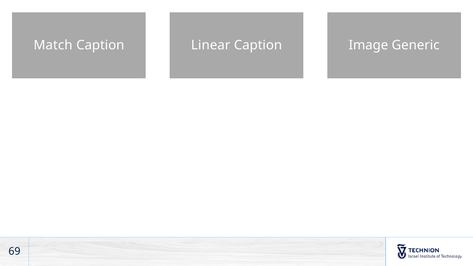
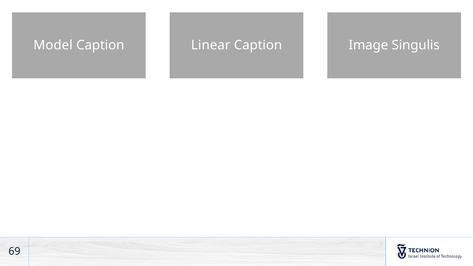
Match: Match -> Model (53, 45)
Generic: Generic -> Singulis (416, 45)
